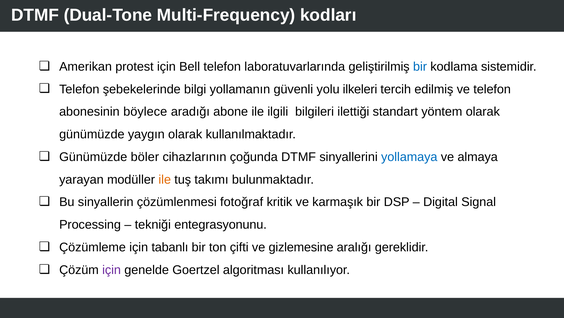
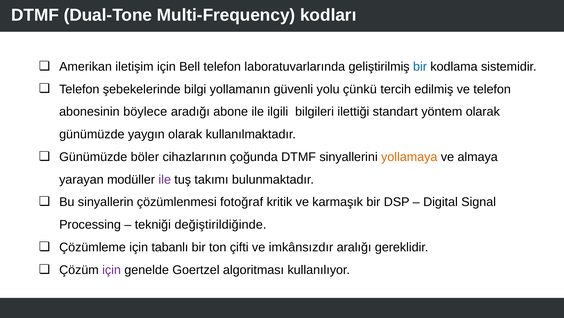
protest: protest -> iletişim (134, 66)
ilkeleri: ilkeleri -> çünkü (360, 89)
yollamaya colour: blue -> orange (409, 157)
ile colour: orange -> purple (165, 179)
entegrasyonunu: entegrasyonunu -> değiştirildiğinde (220, 224)
gizlemesine: gizlemesine -> imkânsızdır (301, 247)
